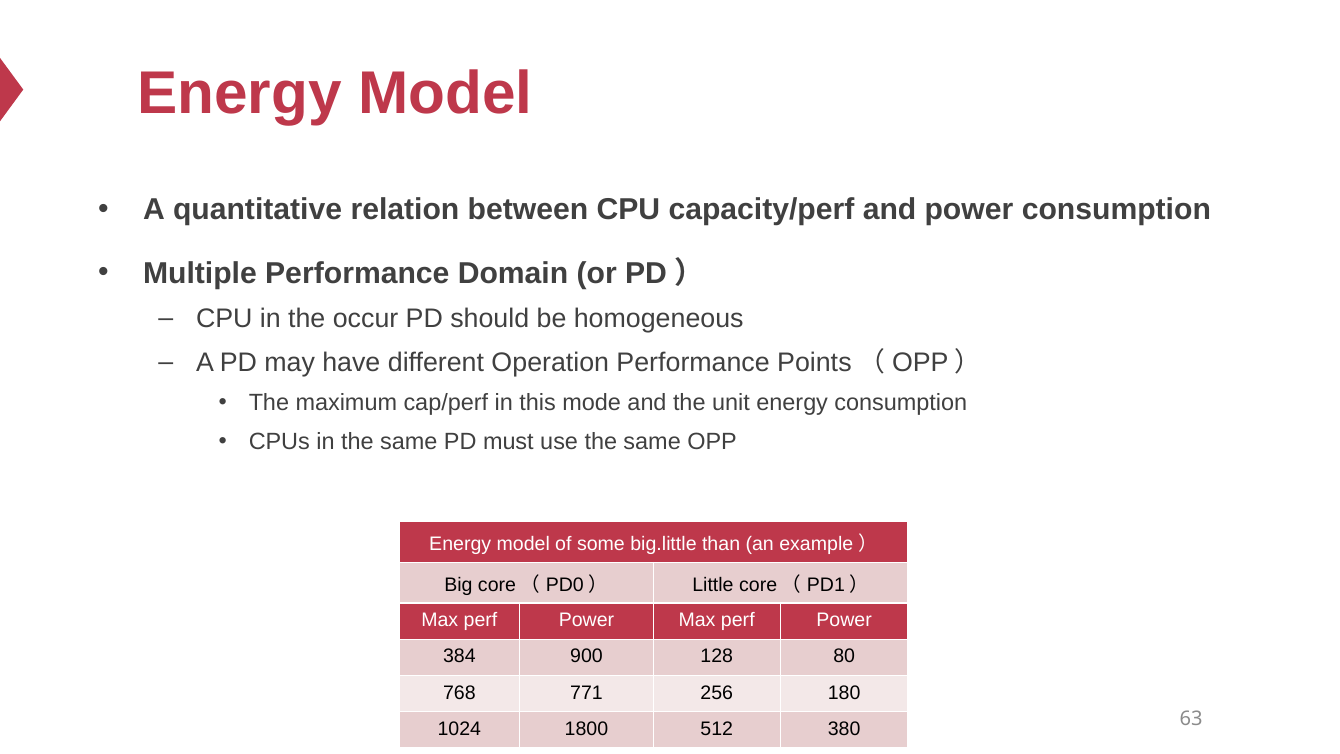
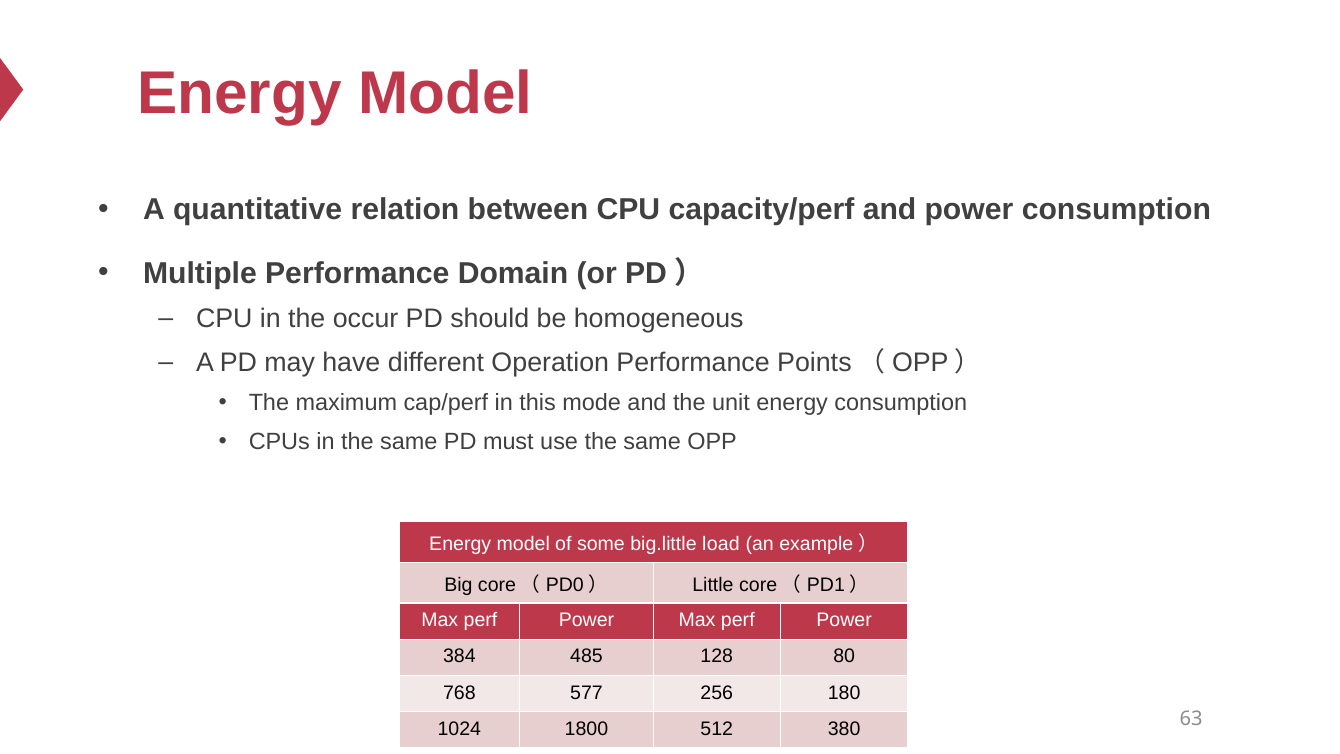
than: than -> load (721, 544)
900: 900 -> 485 (586, 656)
771: 771 -> 577 (586, 692)
